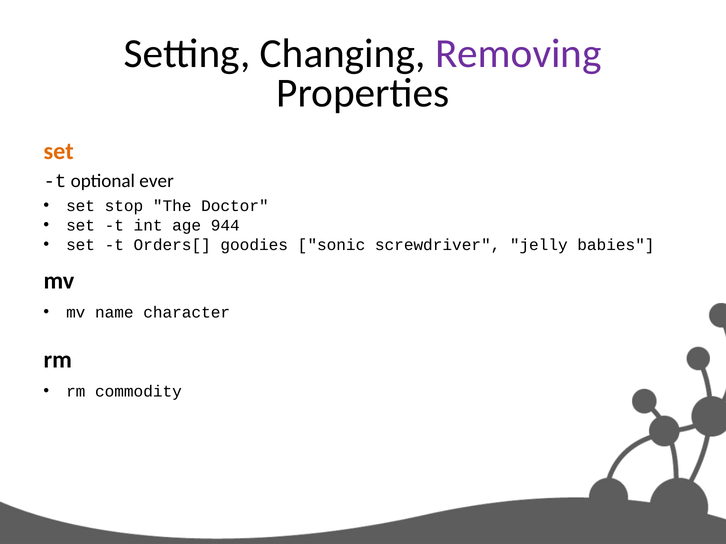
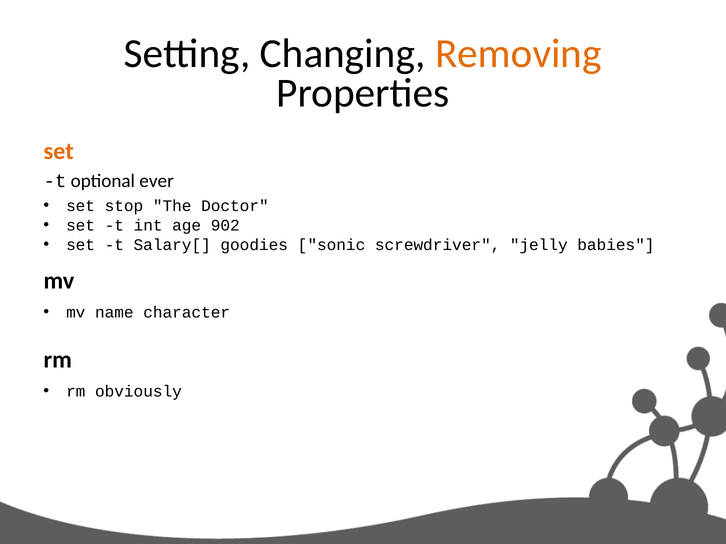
Removing colour: purple -> orange (518, 54)
944: 944 -> 902 (225, 226)
Orders[: Orders[ -> Salary[ (172, 245)
commodity: commodity -> obviously (138, 392)
